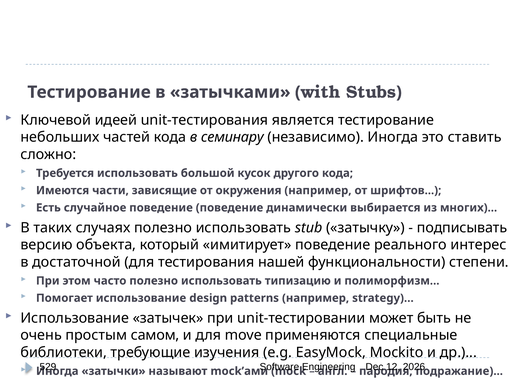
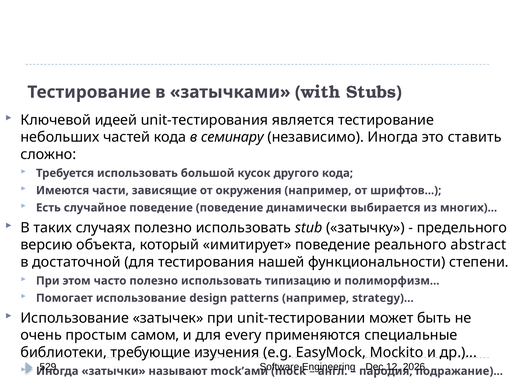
подписывать: подписывать -> предельного (462, 228)
интерес: интерес -> abstract (478, 245)
move: move -> every (243, 335)
